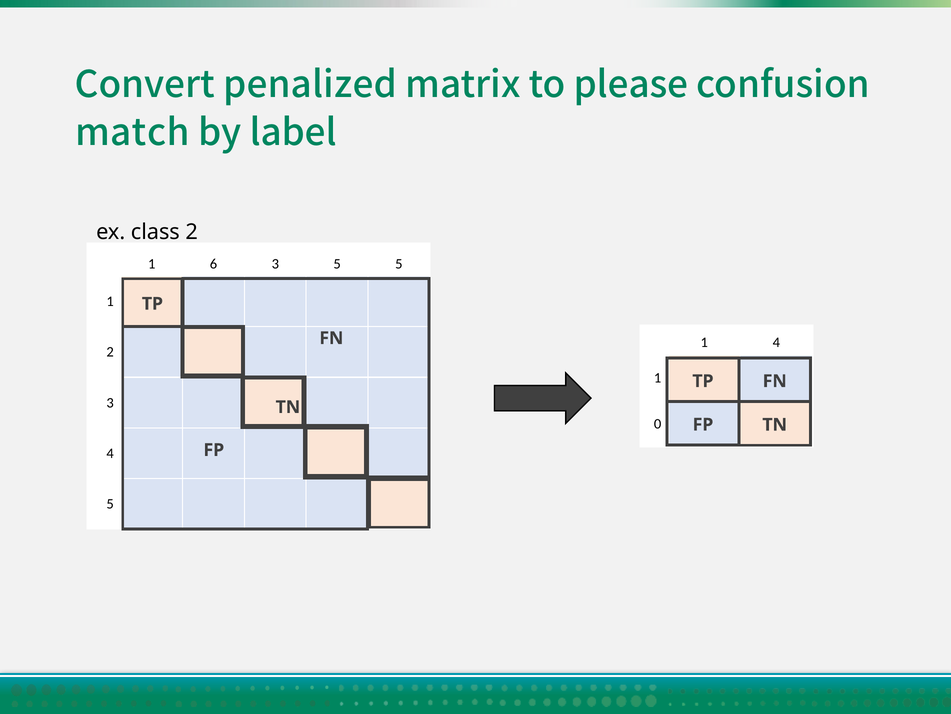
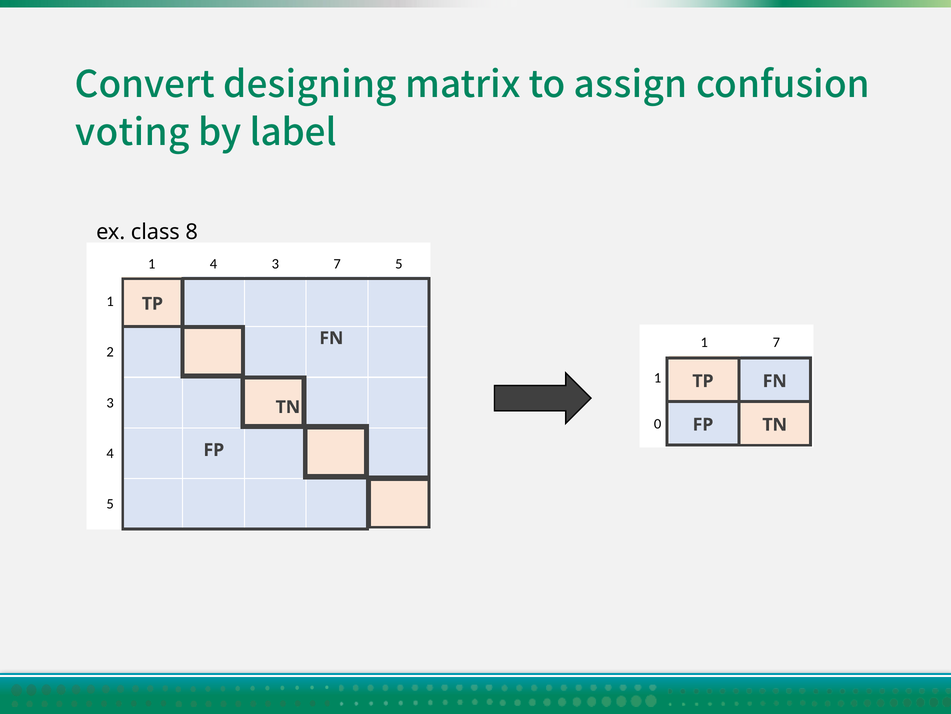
penalized: penalized -> designing (310, 85)
please: please -> assign (631, 85)
match: match -> voting (132, 133)
class 2: 2 -> 8 (192, 232)
1 6: 6 -> 4 (214, 263)
3 5: 5 -> 7 (337, 263)
1 4: 4 -> 7 (776, 342)
